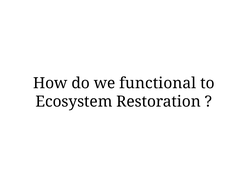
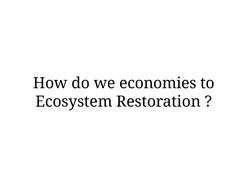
functional: functional -> economies (158, 83)
